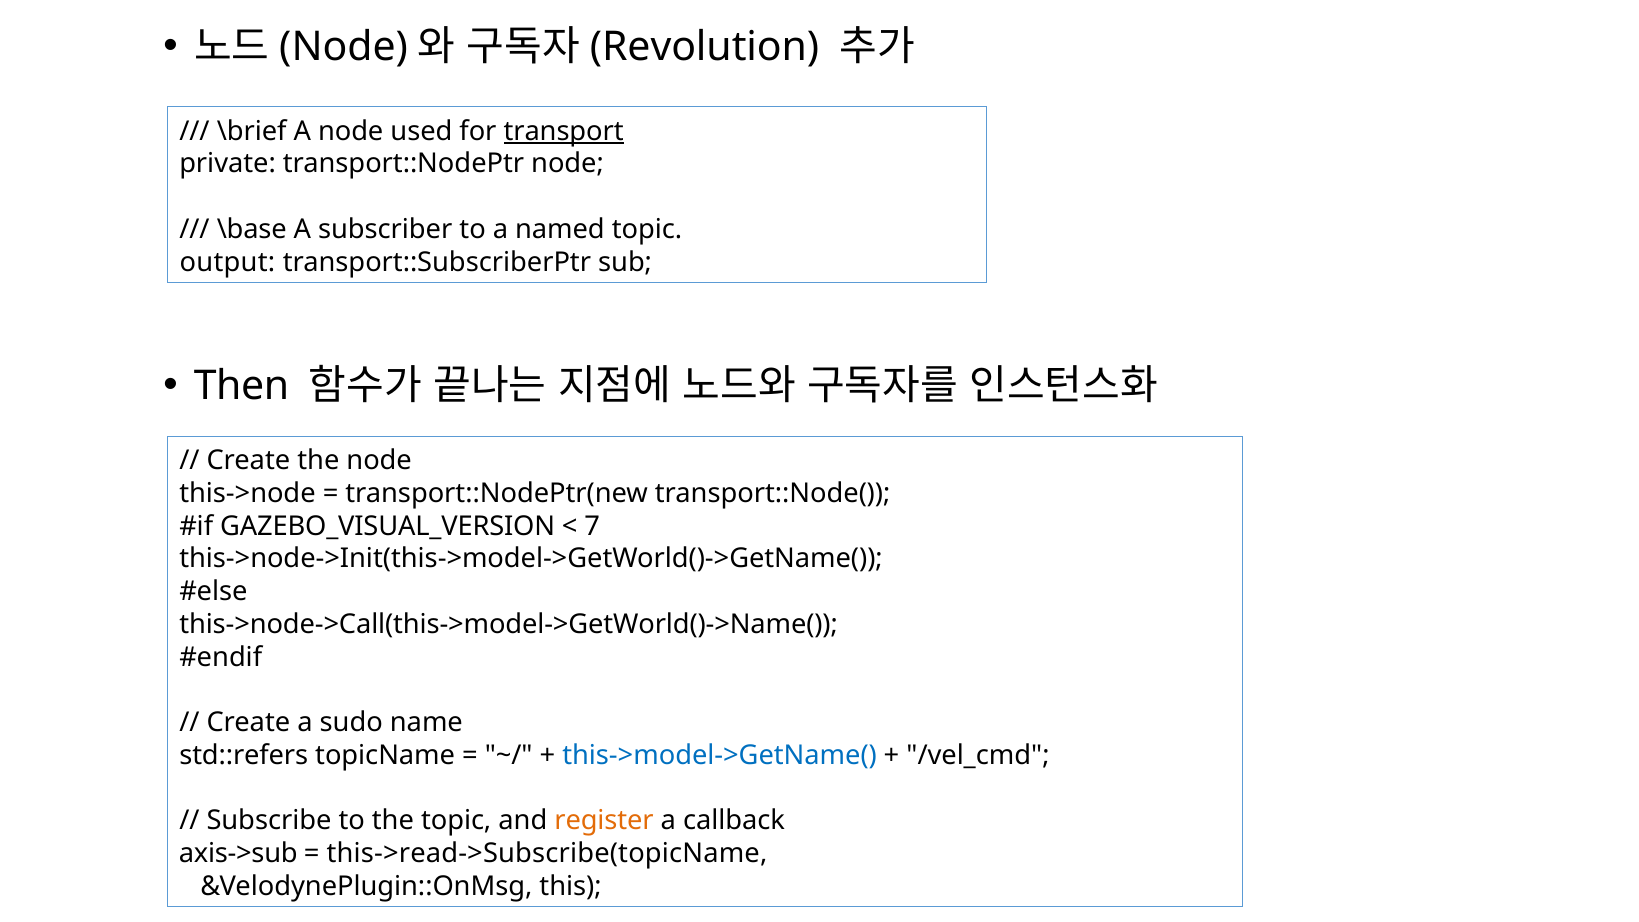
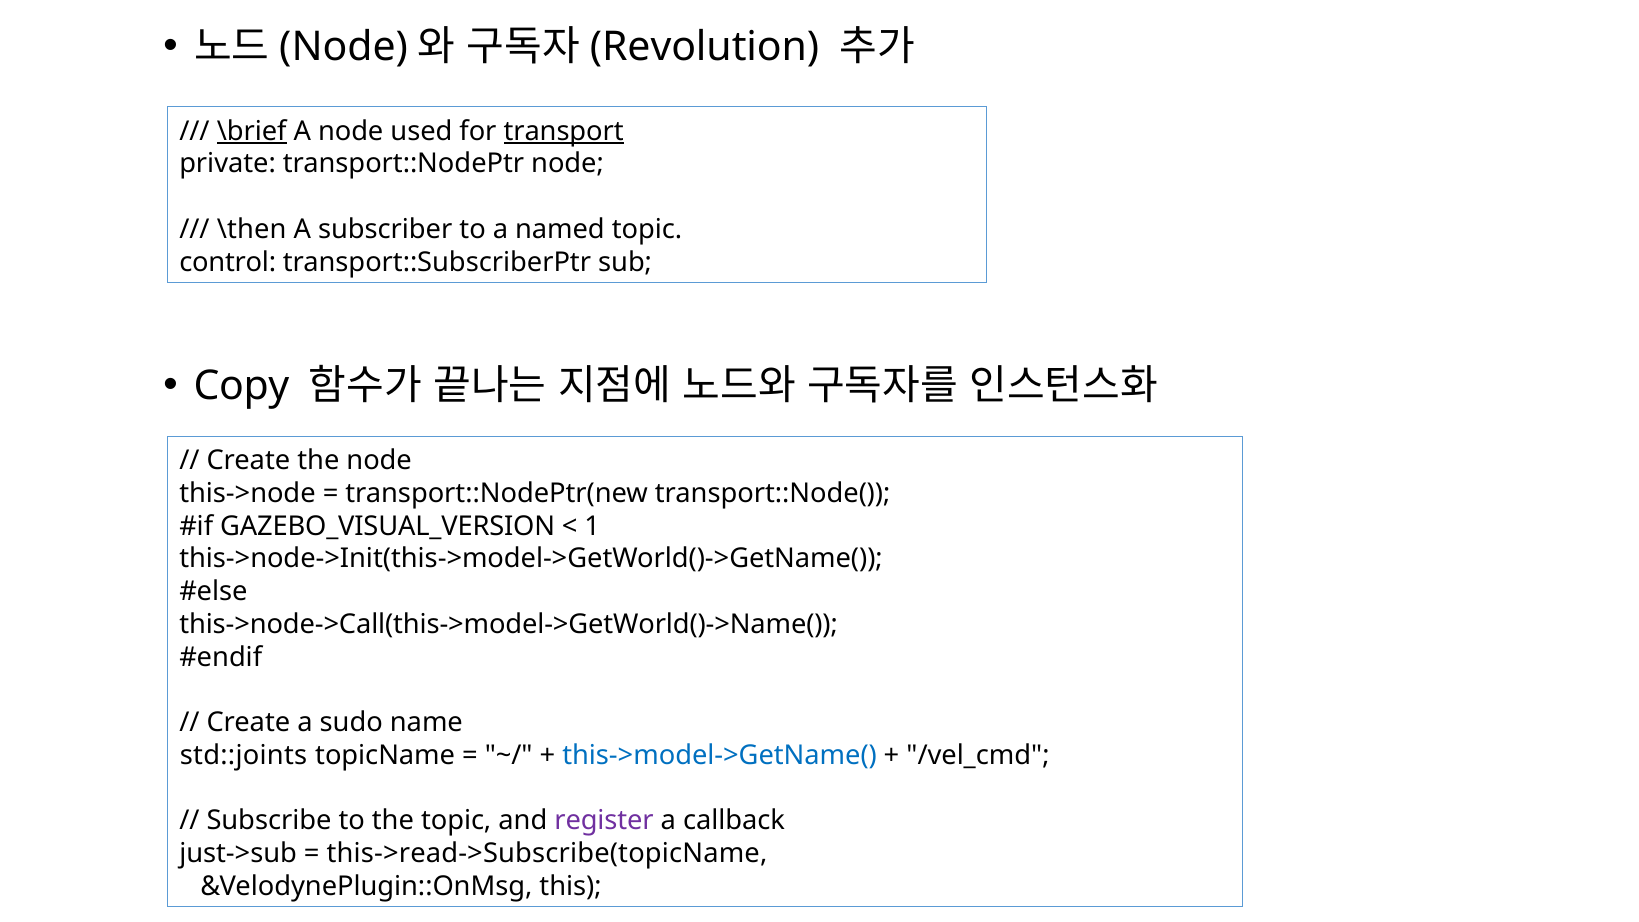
\brief underline: none -> present (252, 131)
\base: \base -> \then (252, 229)
output: output -> control (228, 262)
Then: Then -> Copy (241, 386)
7: 7 -> 1 (592, 526)
std::refers: std::refers -> std::joints (244, 755)
register colour: orange -> purple (604, 821)
axis->sub: axis->sub -> just->sub (238, 854)
